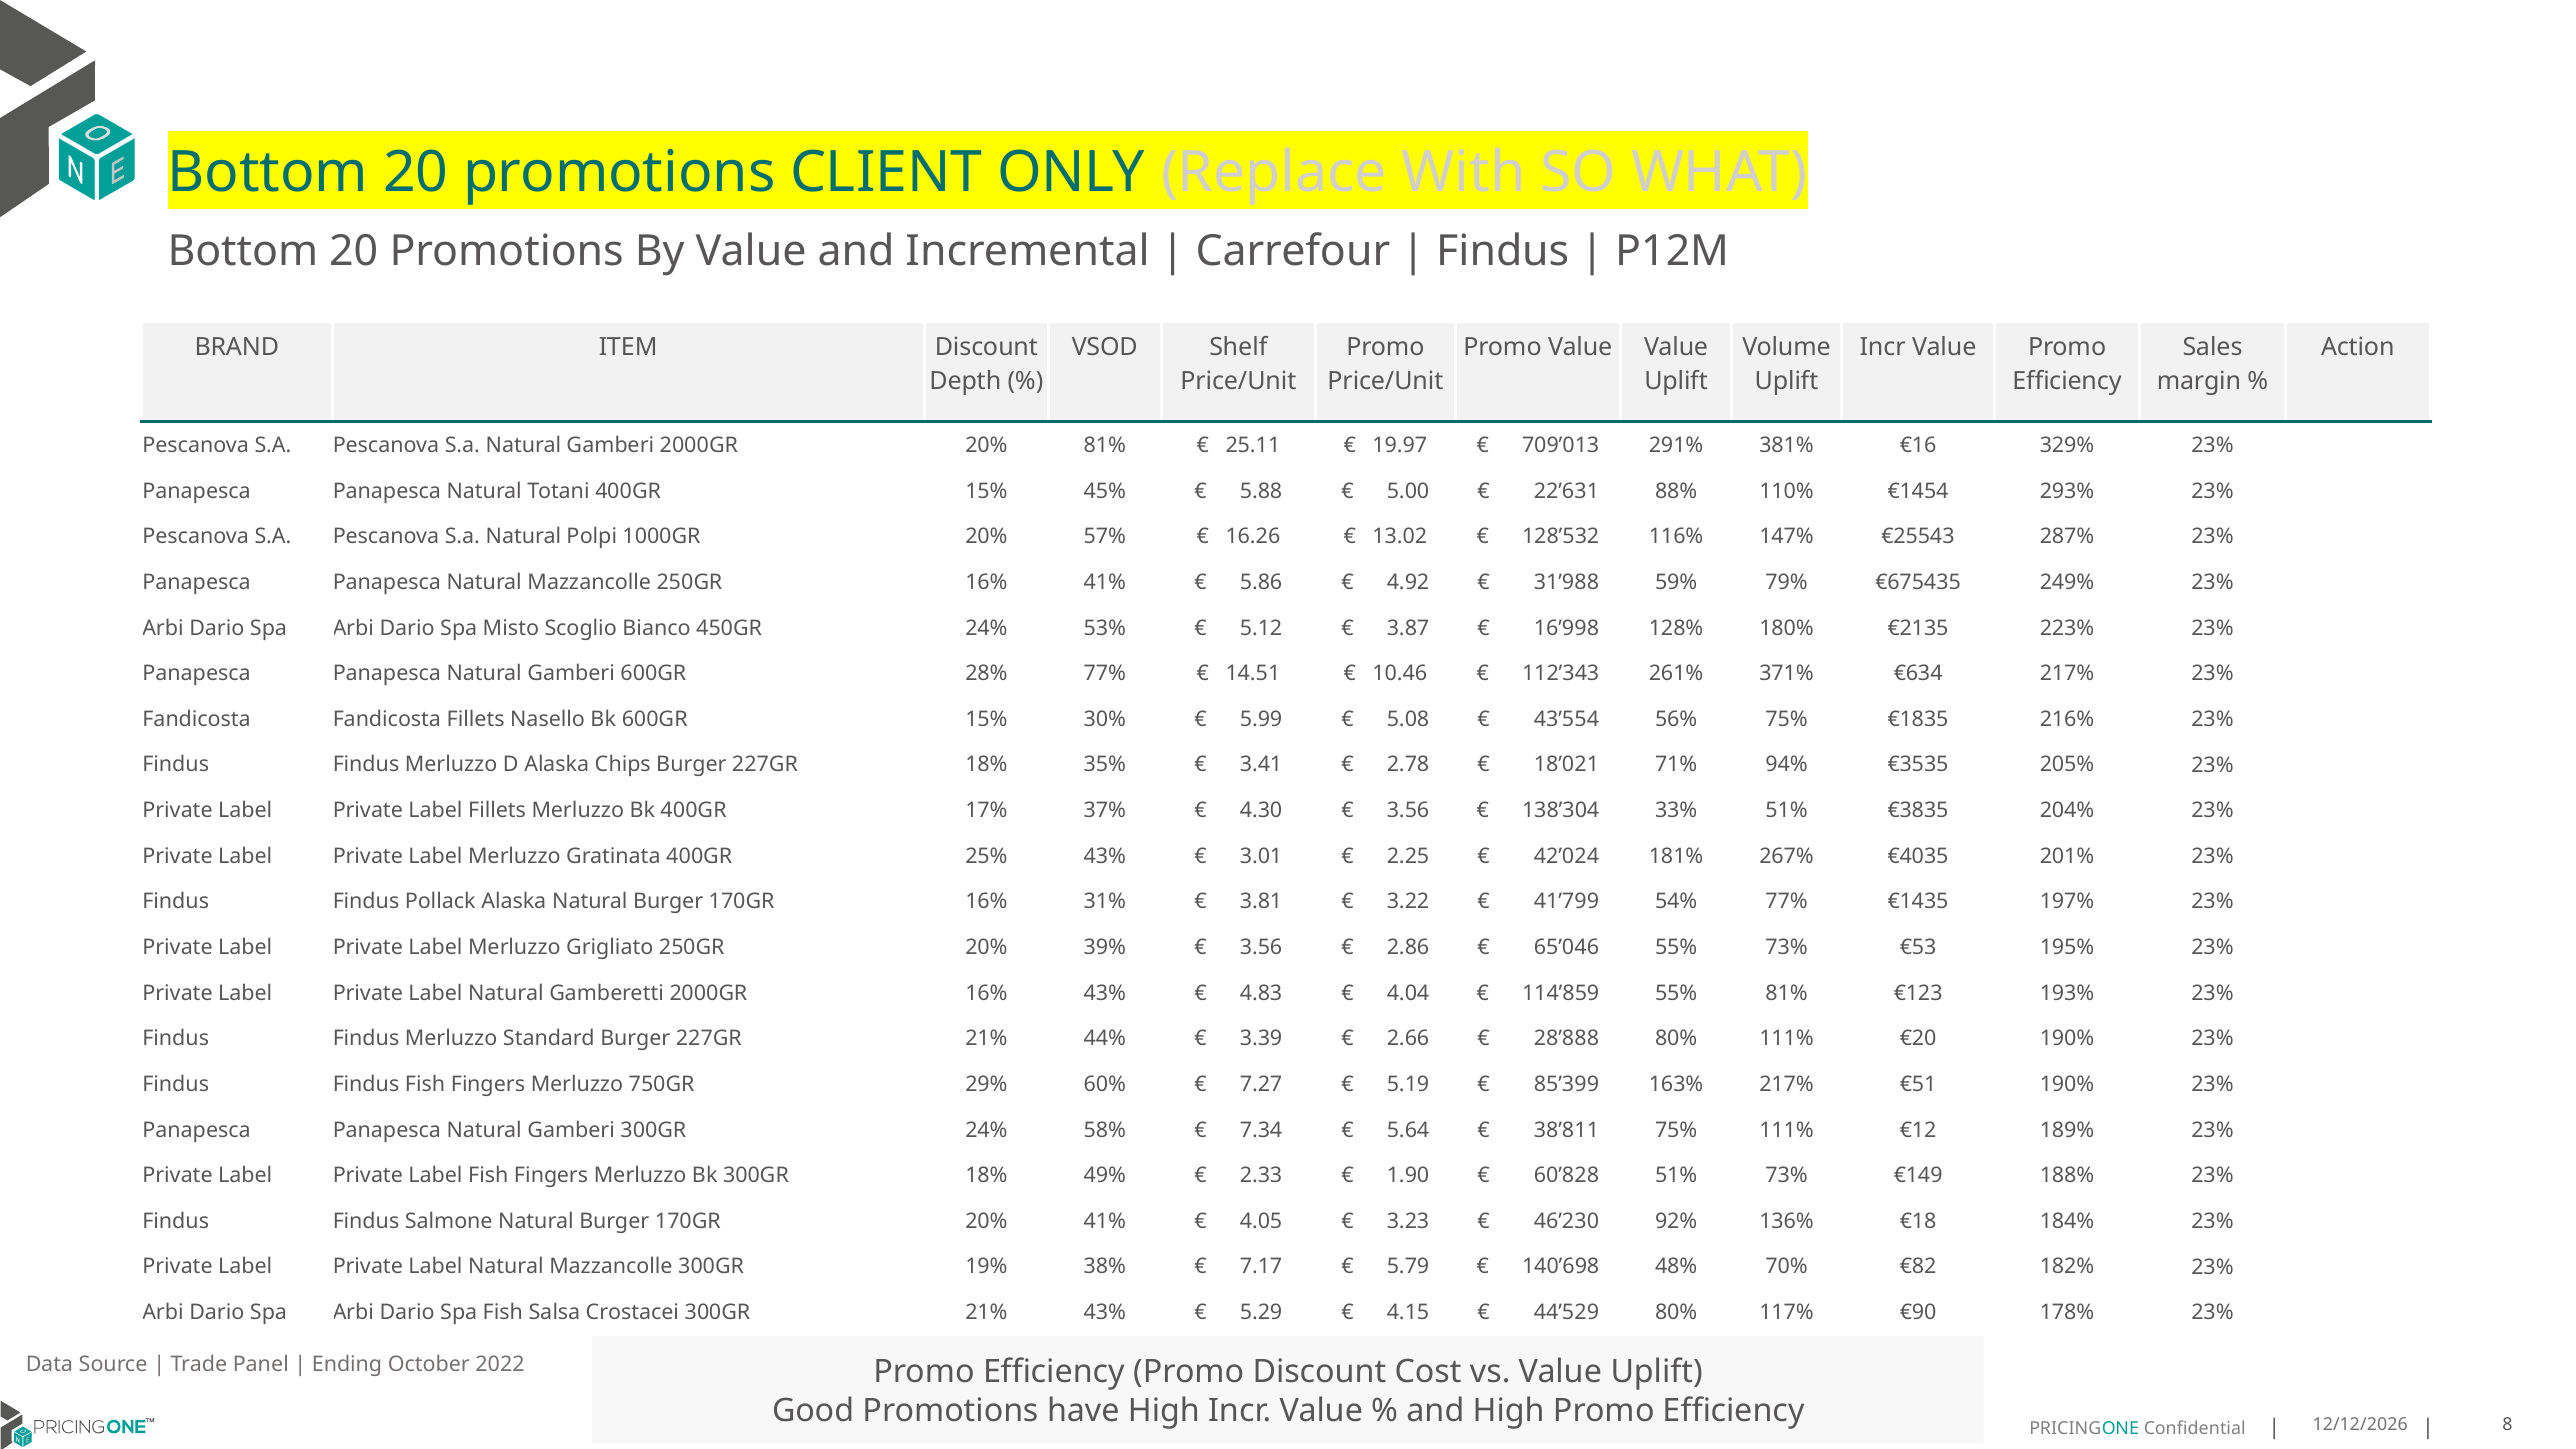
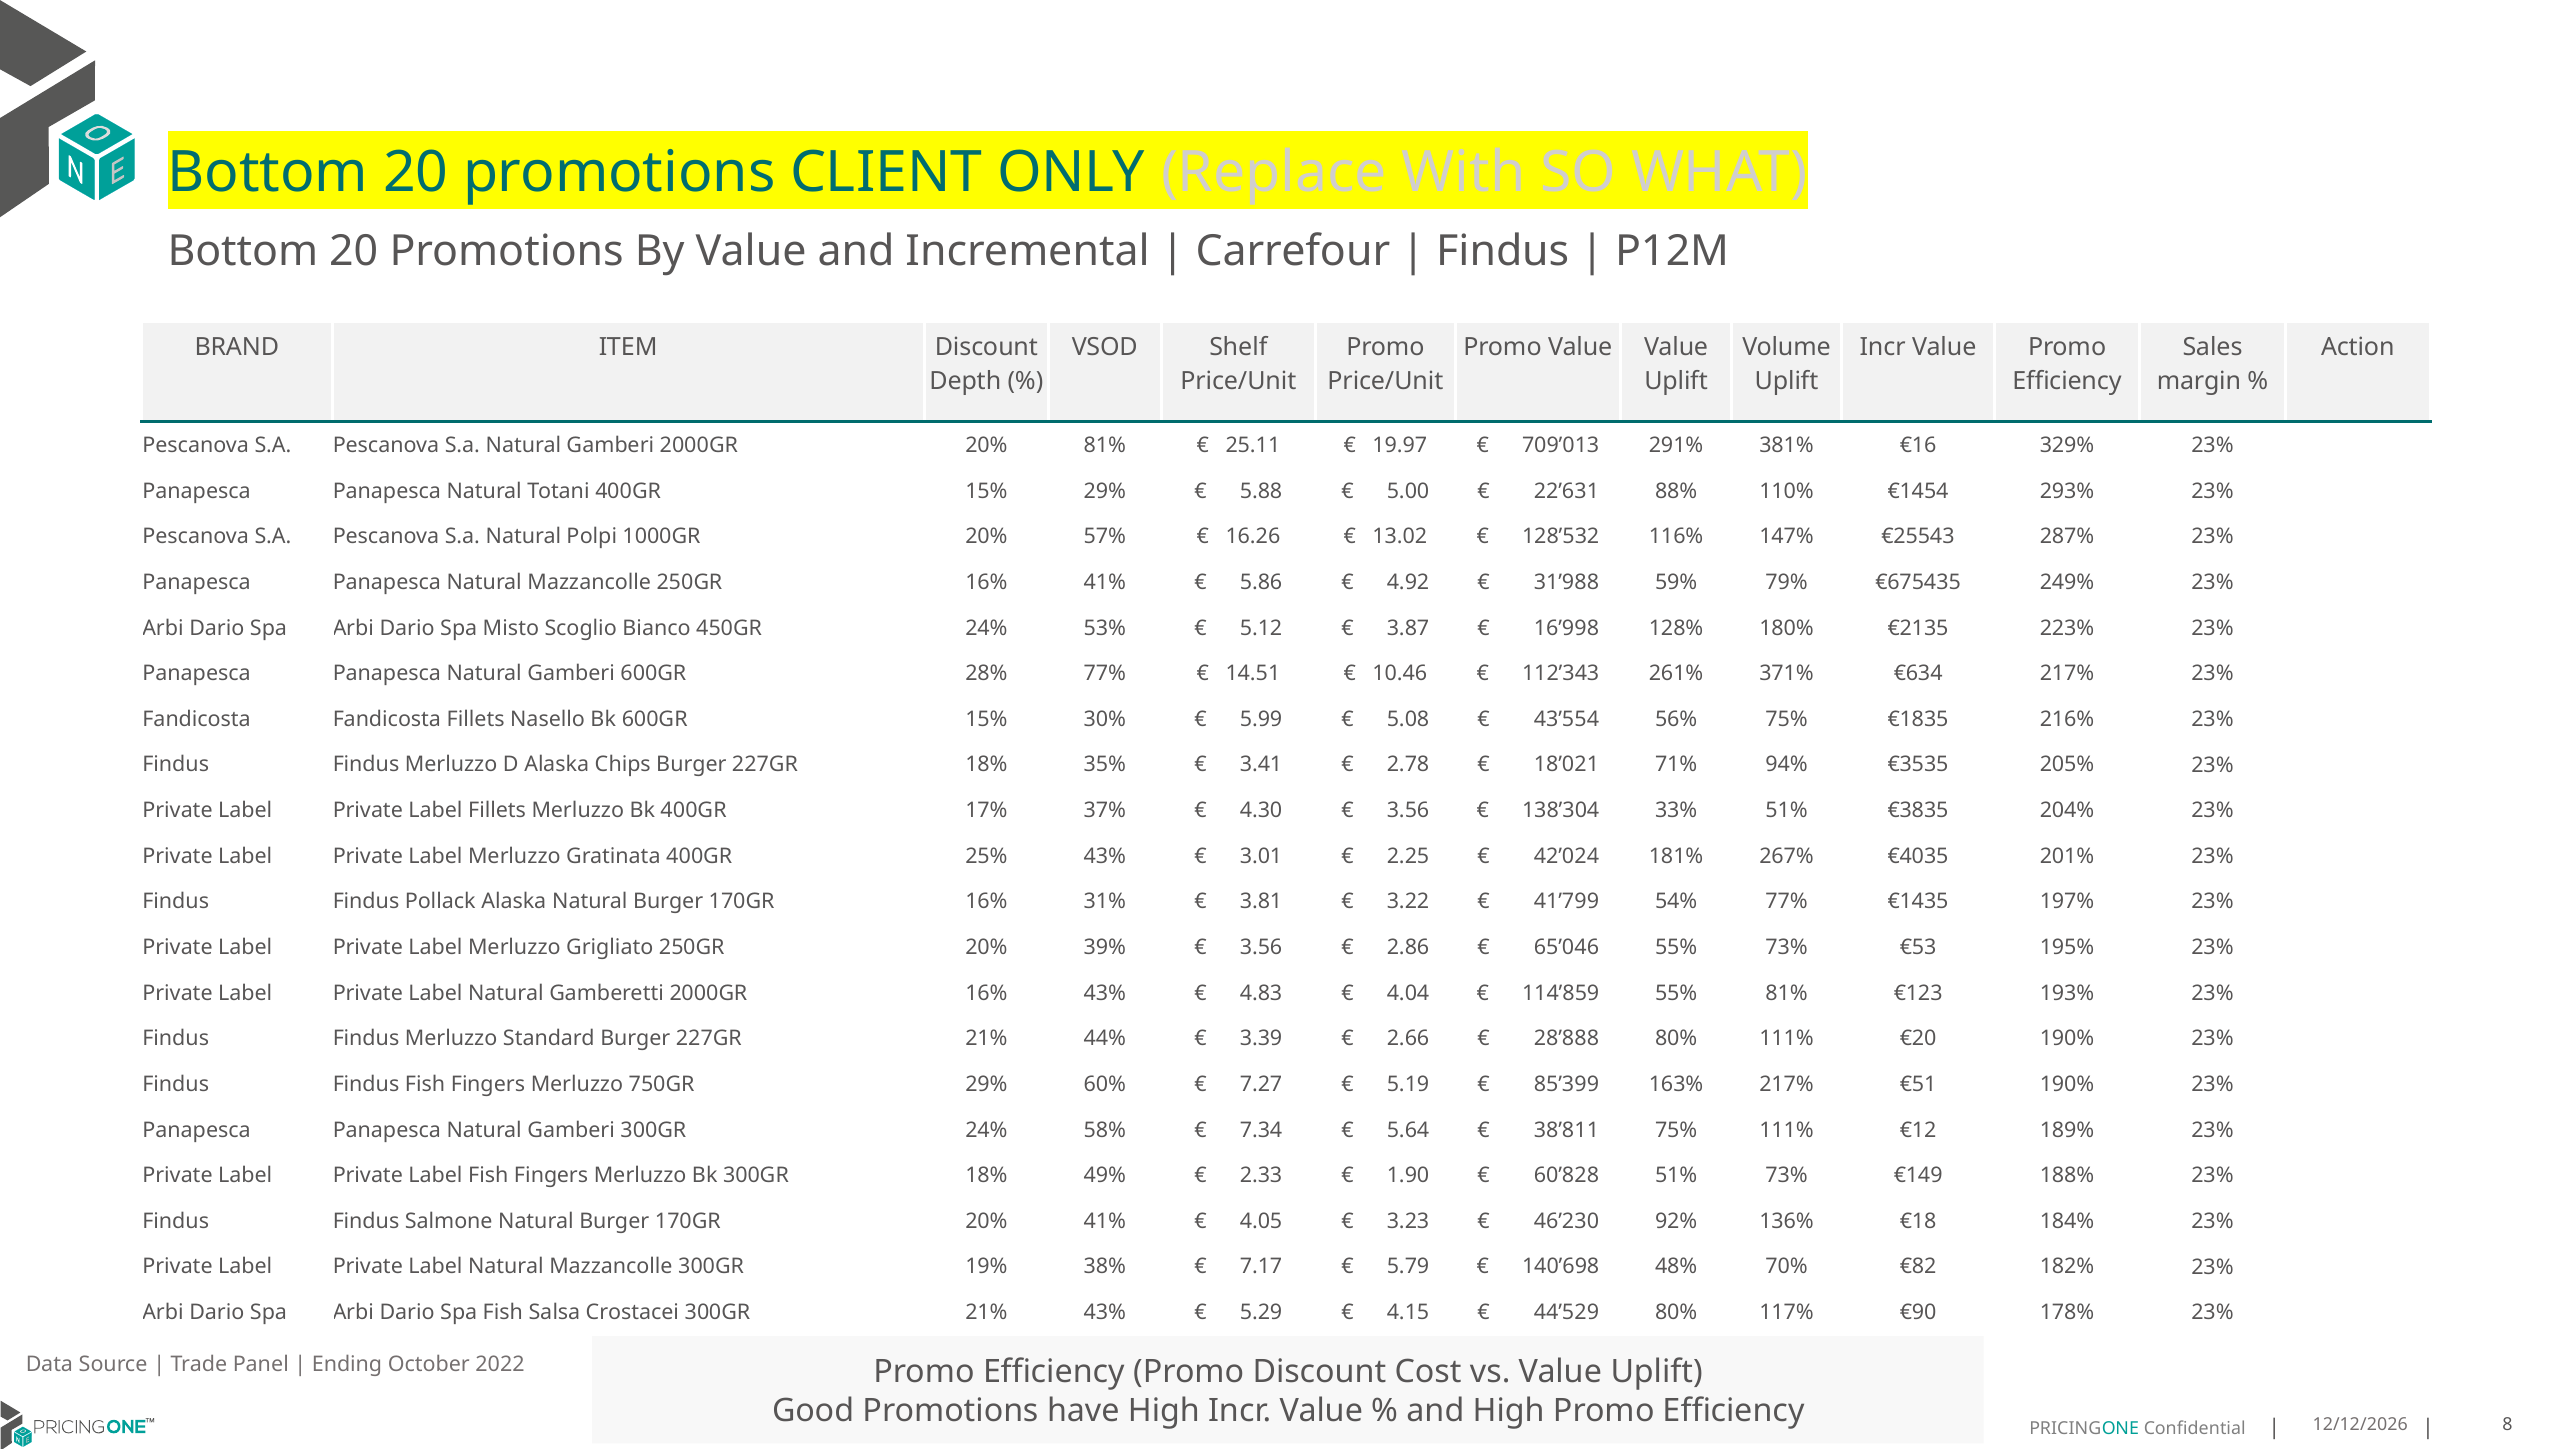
15% 45%: 45% -> 29% (1105, 491)
